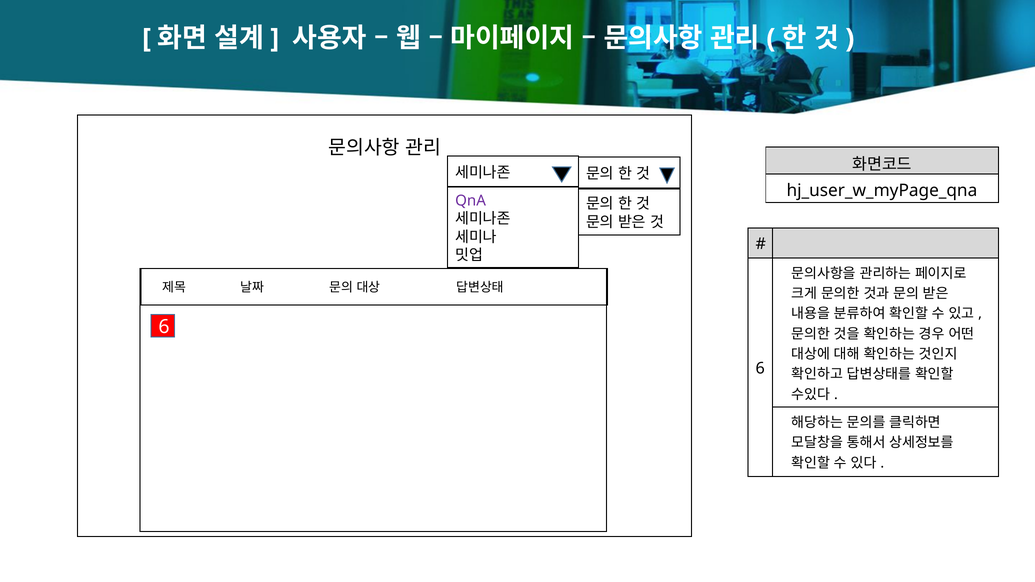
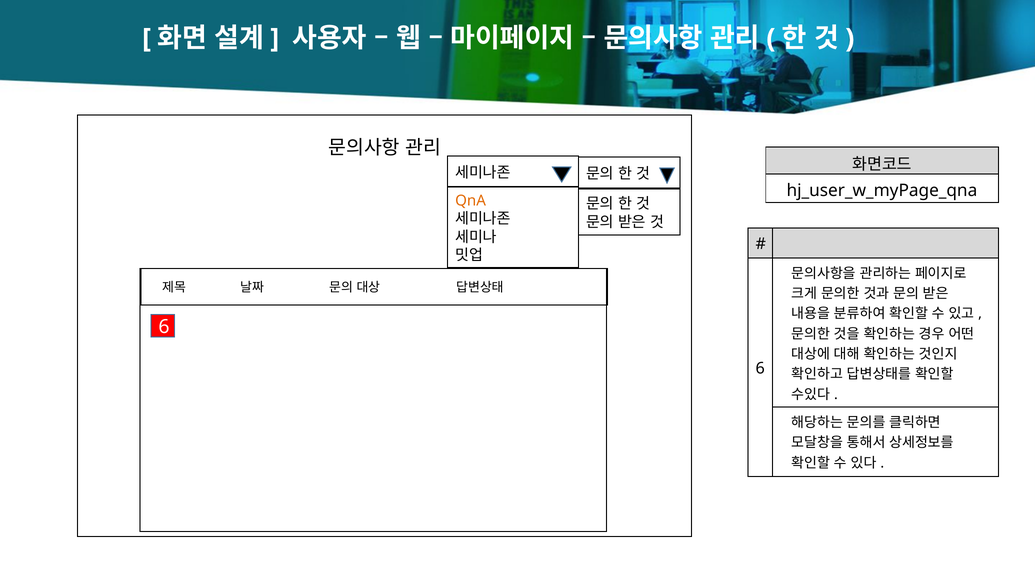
QnA colour: purple -> orange (471, 201)
